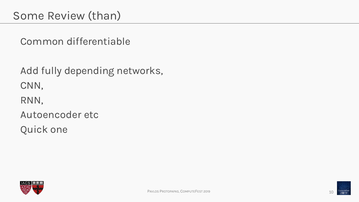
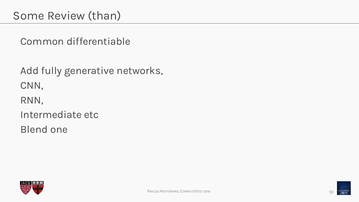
depending: depending -> generative (89, 71)
Autoencoder: Autoencoder -> Intermediate (51, 115)
Quick: Quick -> Blend (34, 129)
